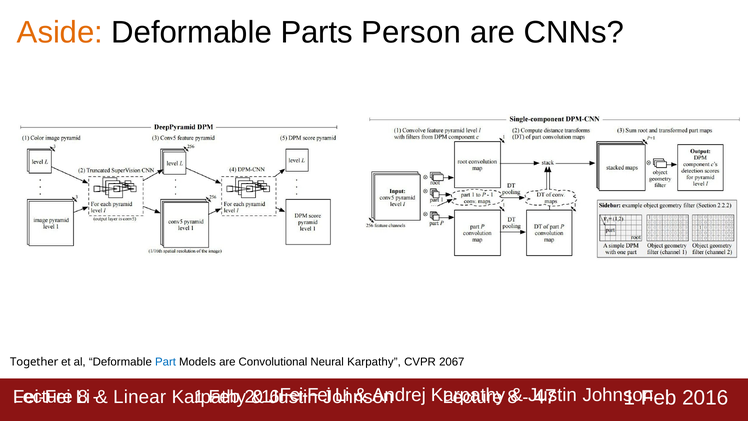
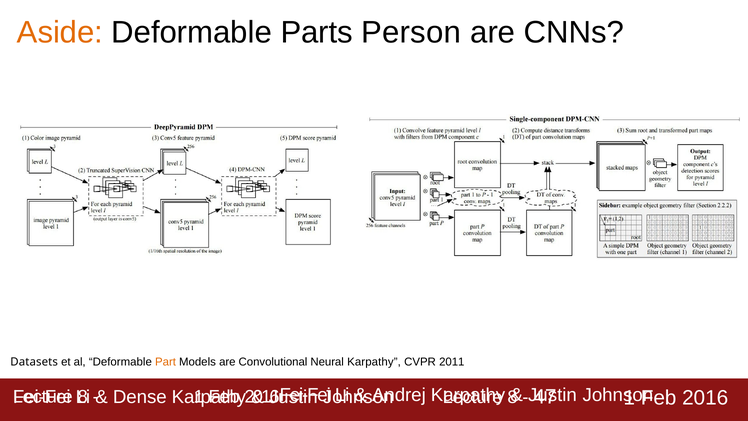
Together: Together -> Datasets (34, 362)
Part colour: blue -> orange (166, 362)
2067: 2067 -> 2011 (452, 362)
Linear: Linear -> Dense (140, 397)
